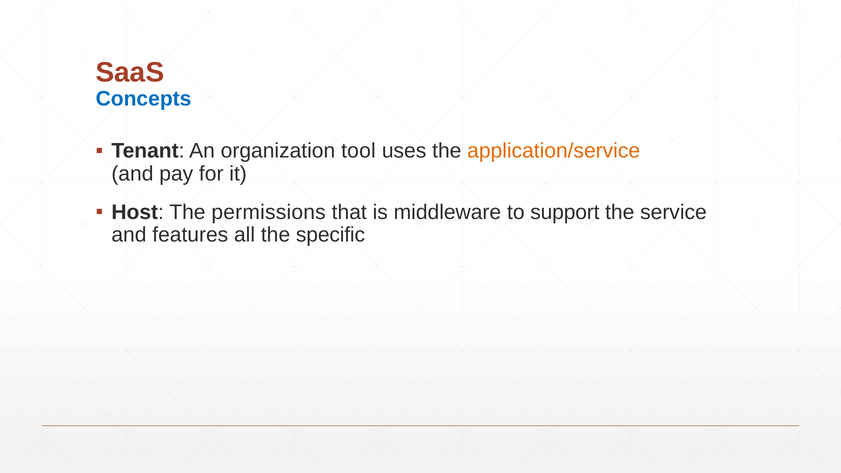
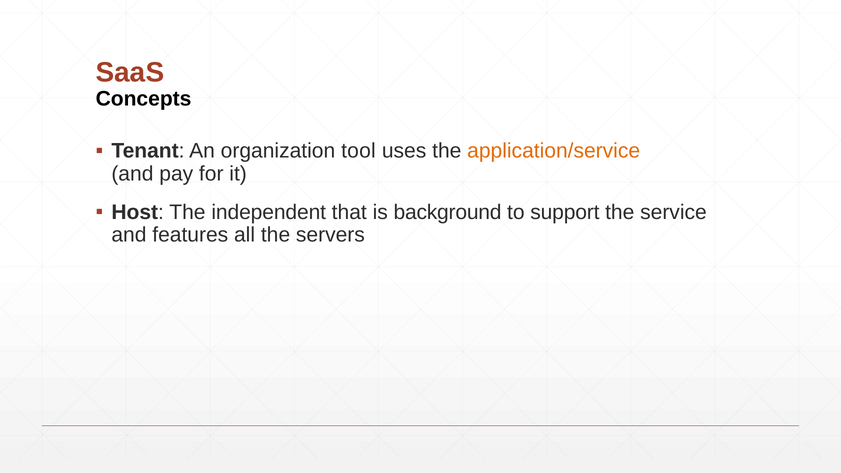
Concepts colour: blue -> black (144, 99)
permissions: permissions -> independent (269, 212)
middleware: middleware -> background (448, 212)
specific: specific -> servers (330, 235)
